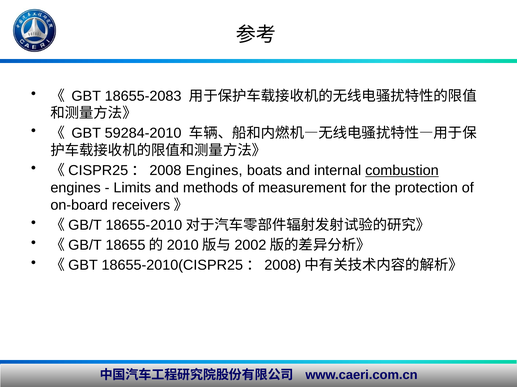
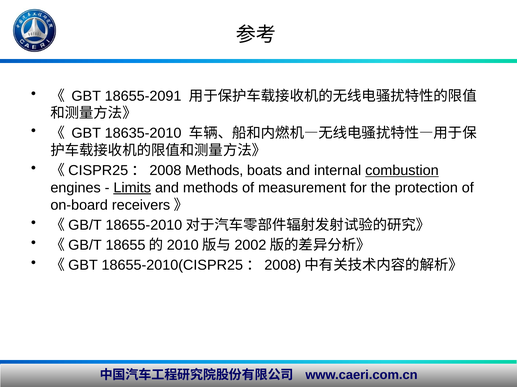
18655-2083: 18655-2083 -> 18655-2091 (143, 96)
59284-2010: 59284-2010 -> 18635-2010 (143, 134)
《CISPR25：2008 Engines: Engines -> Methods (214, 171)
Limits underline: none -> present (132, 188)
